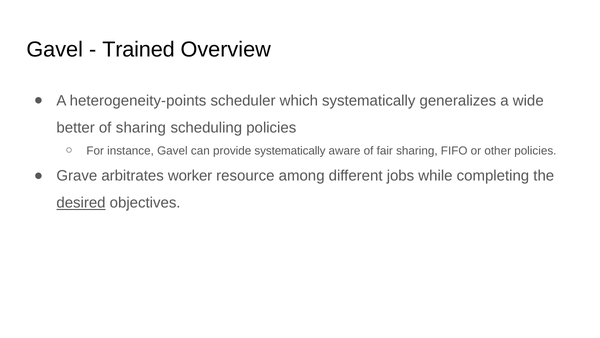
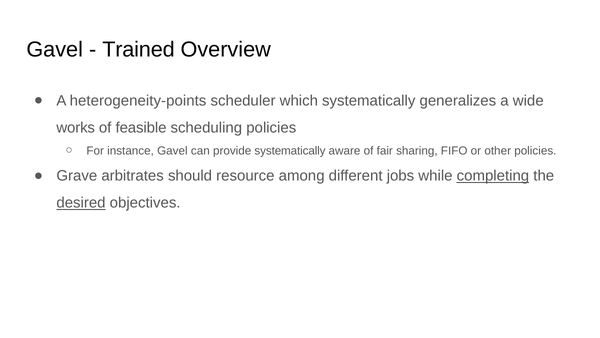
better: better -> works (76, 128)
of sharing: sharing -> feasible (141, 128)
worker: worker -> should (190, 176)
completing underline: none -> present (493, 176)
